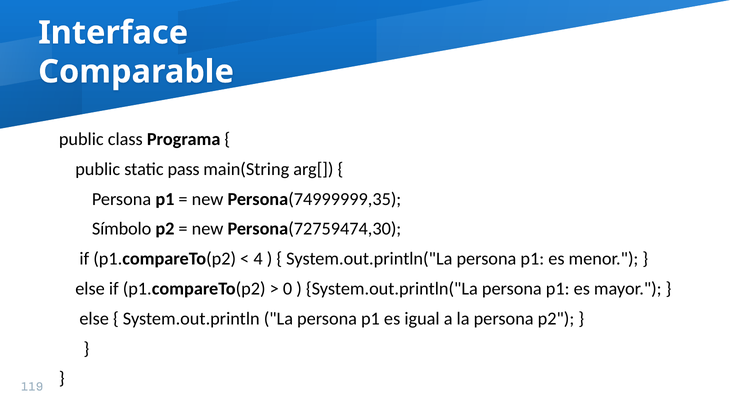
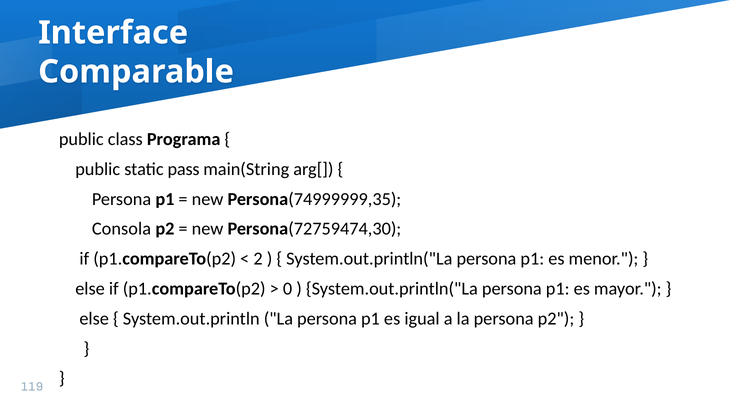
Símbolo: Símbolo -> Consola (121, 229)
4: 4 -> 2 (258, 259)
